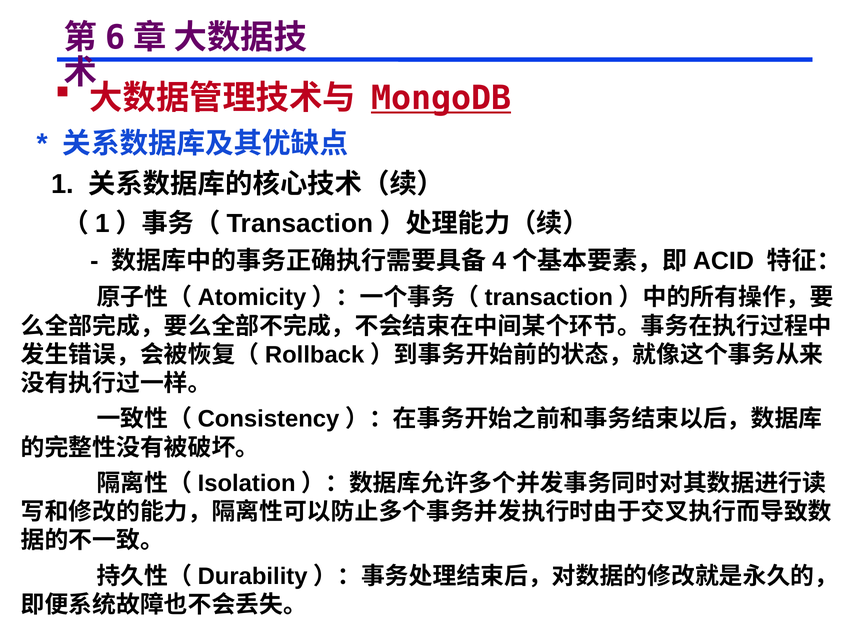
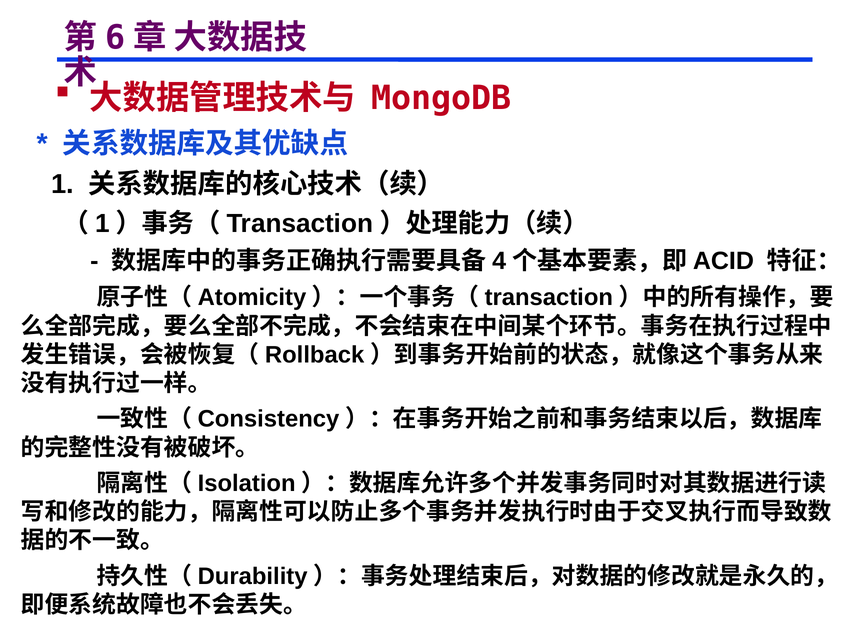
MongoDB underline: present -> none (441, 98)
